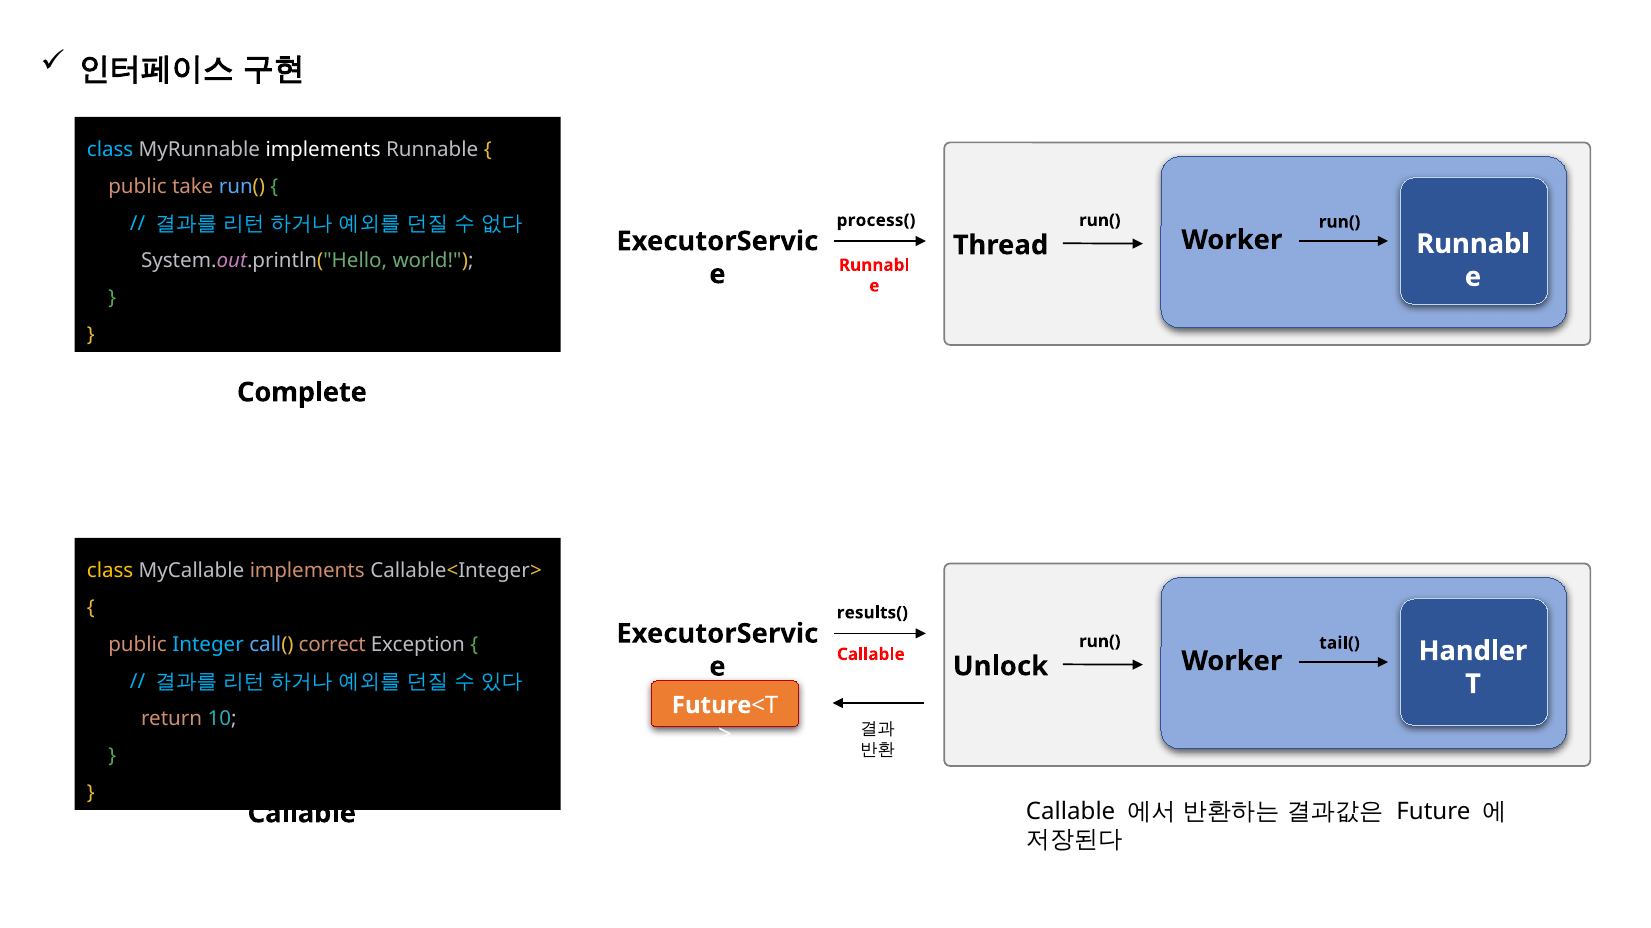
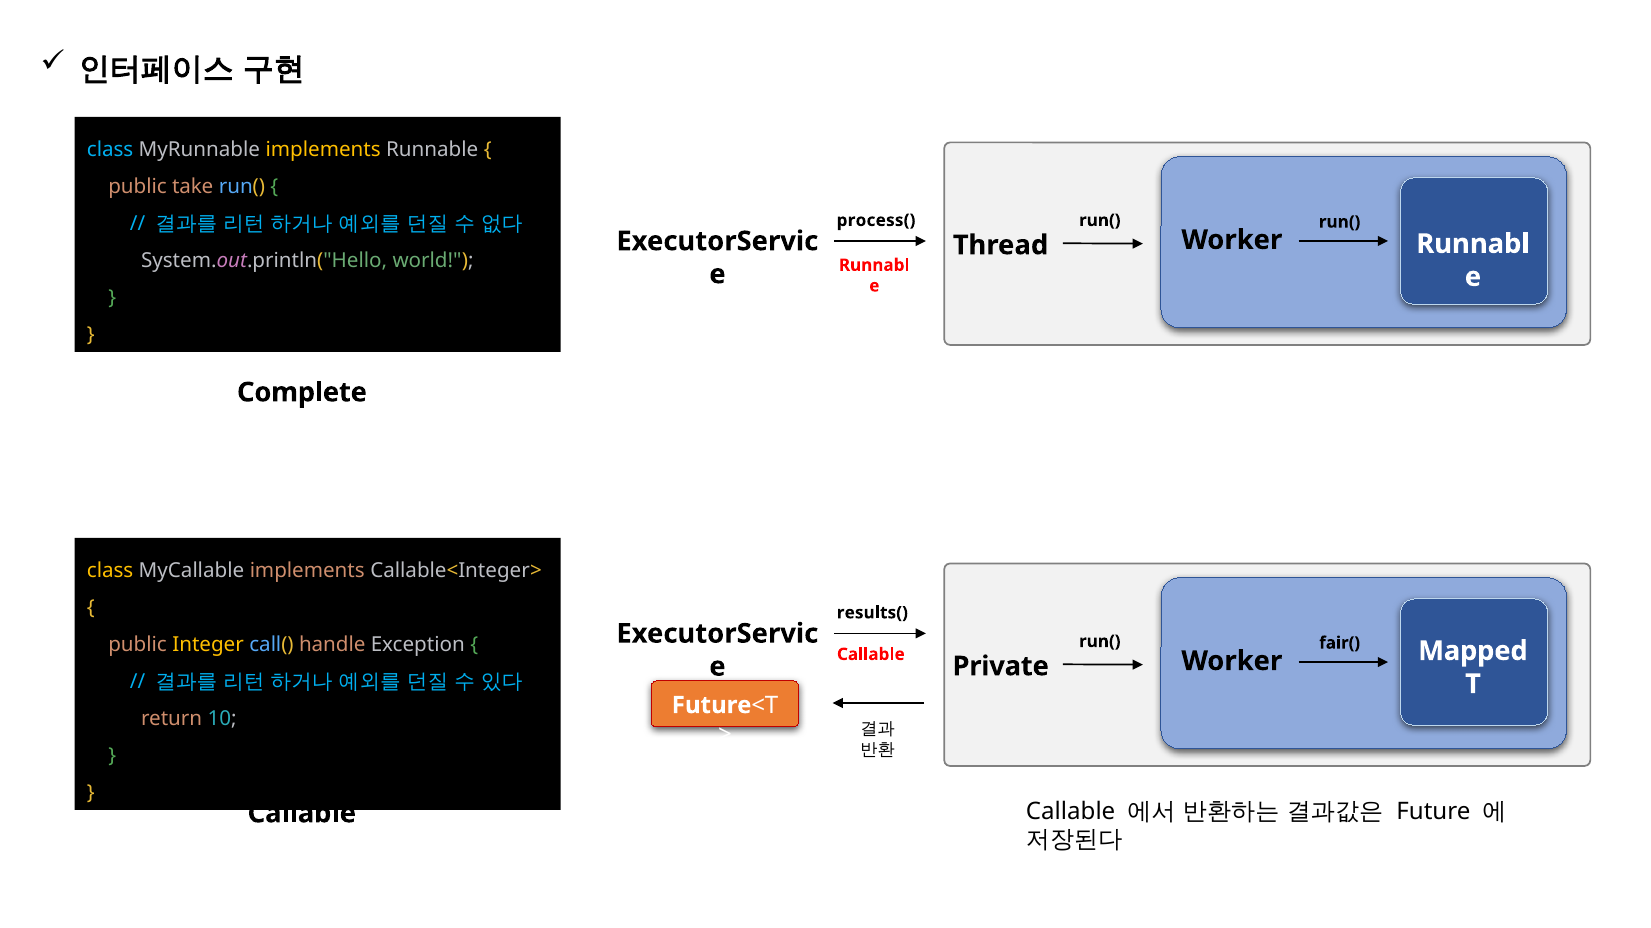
implements colour: white -> yellow (323, 149)
tail(: tail( -> fair( (1340, 643)
Integer colour: light blue -> yellow (208, 645)
correct: correct -> handle (332, 645)
Unlock: Unlock -> Private (1001, 667)
Handler: Handler -> Mapped (1473, 651)
